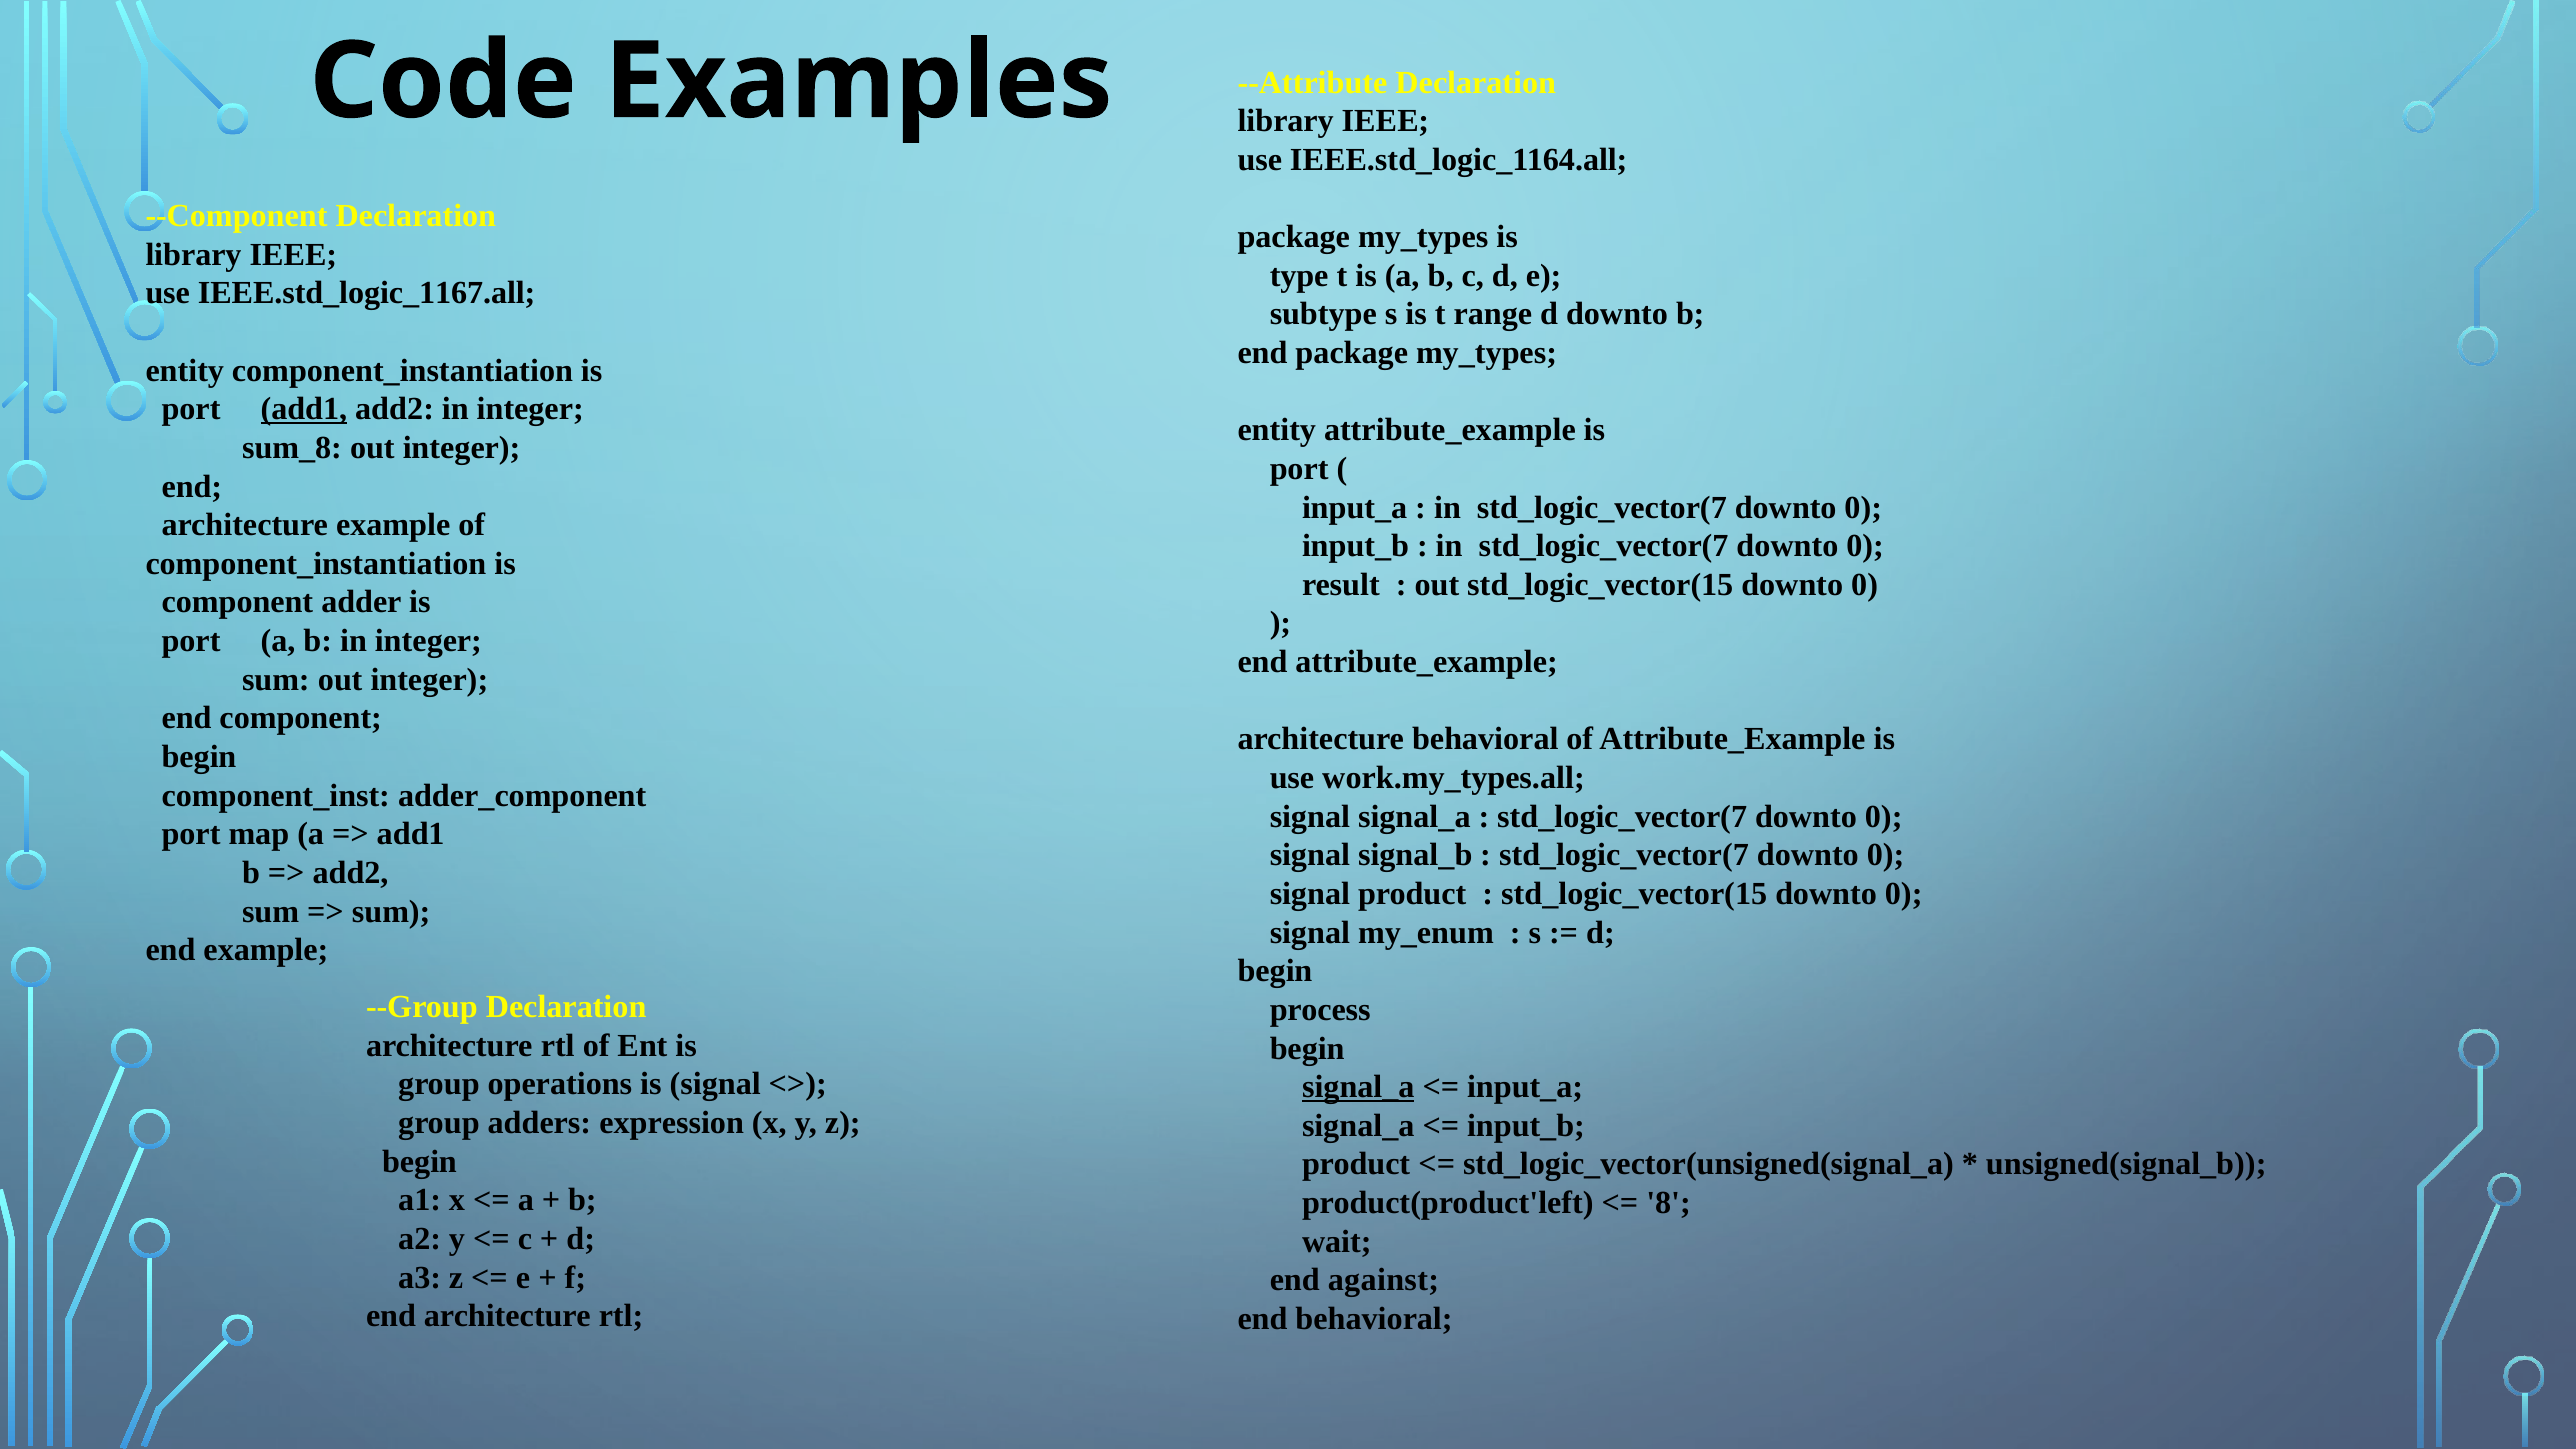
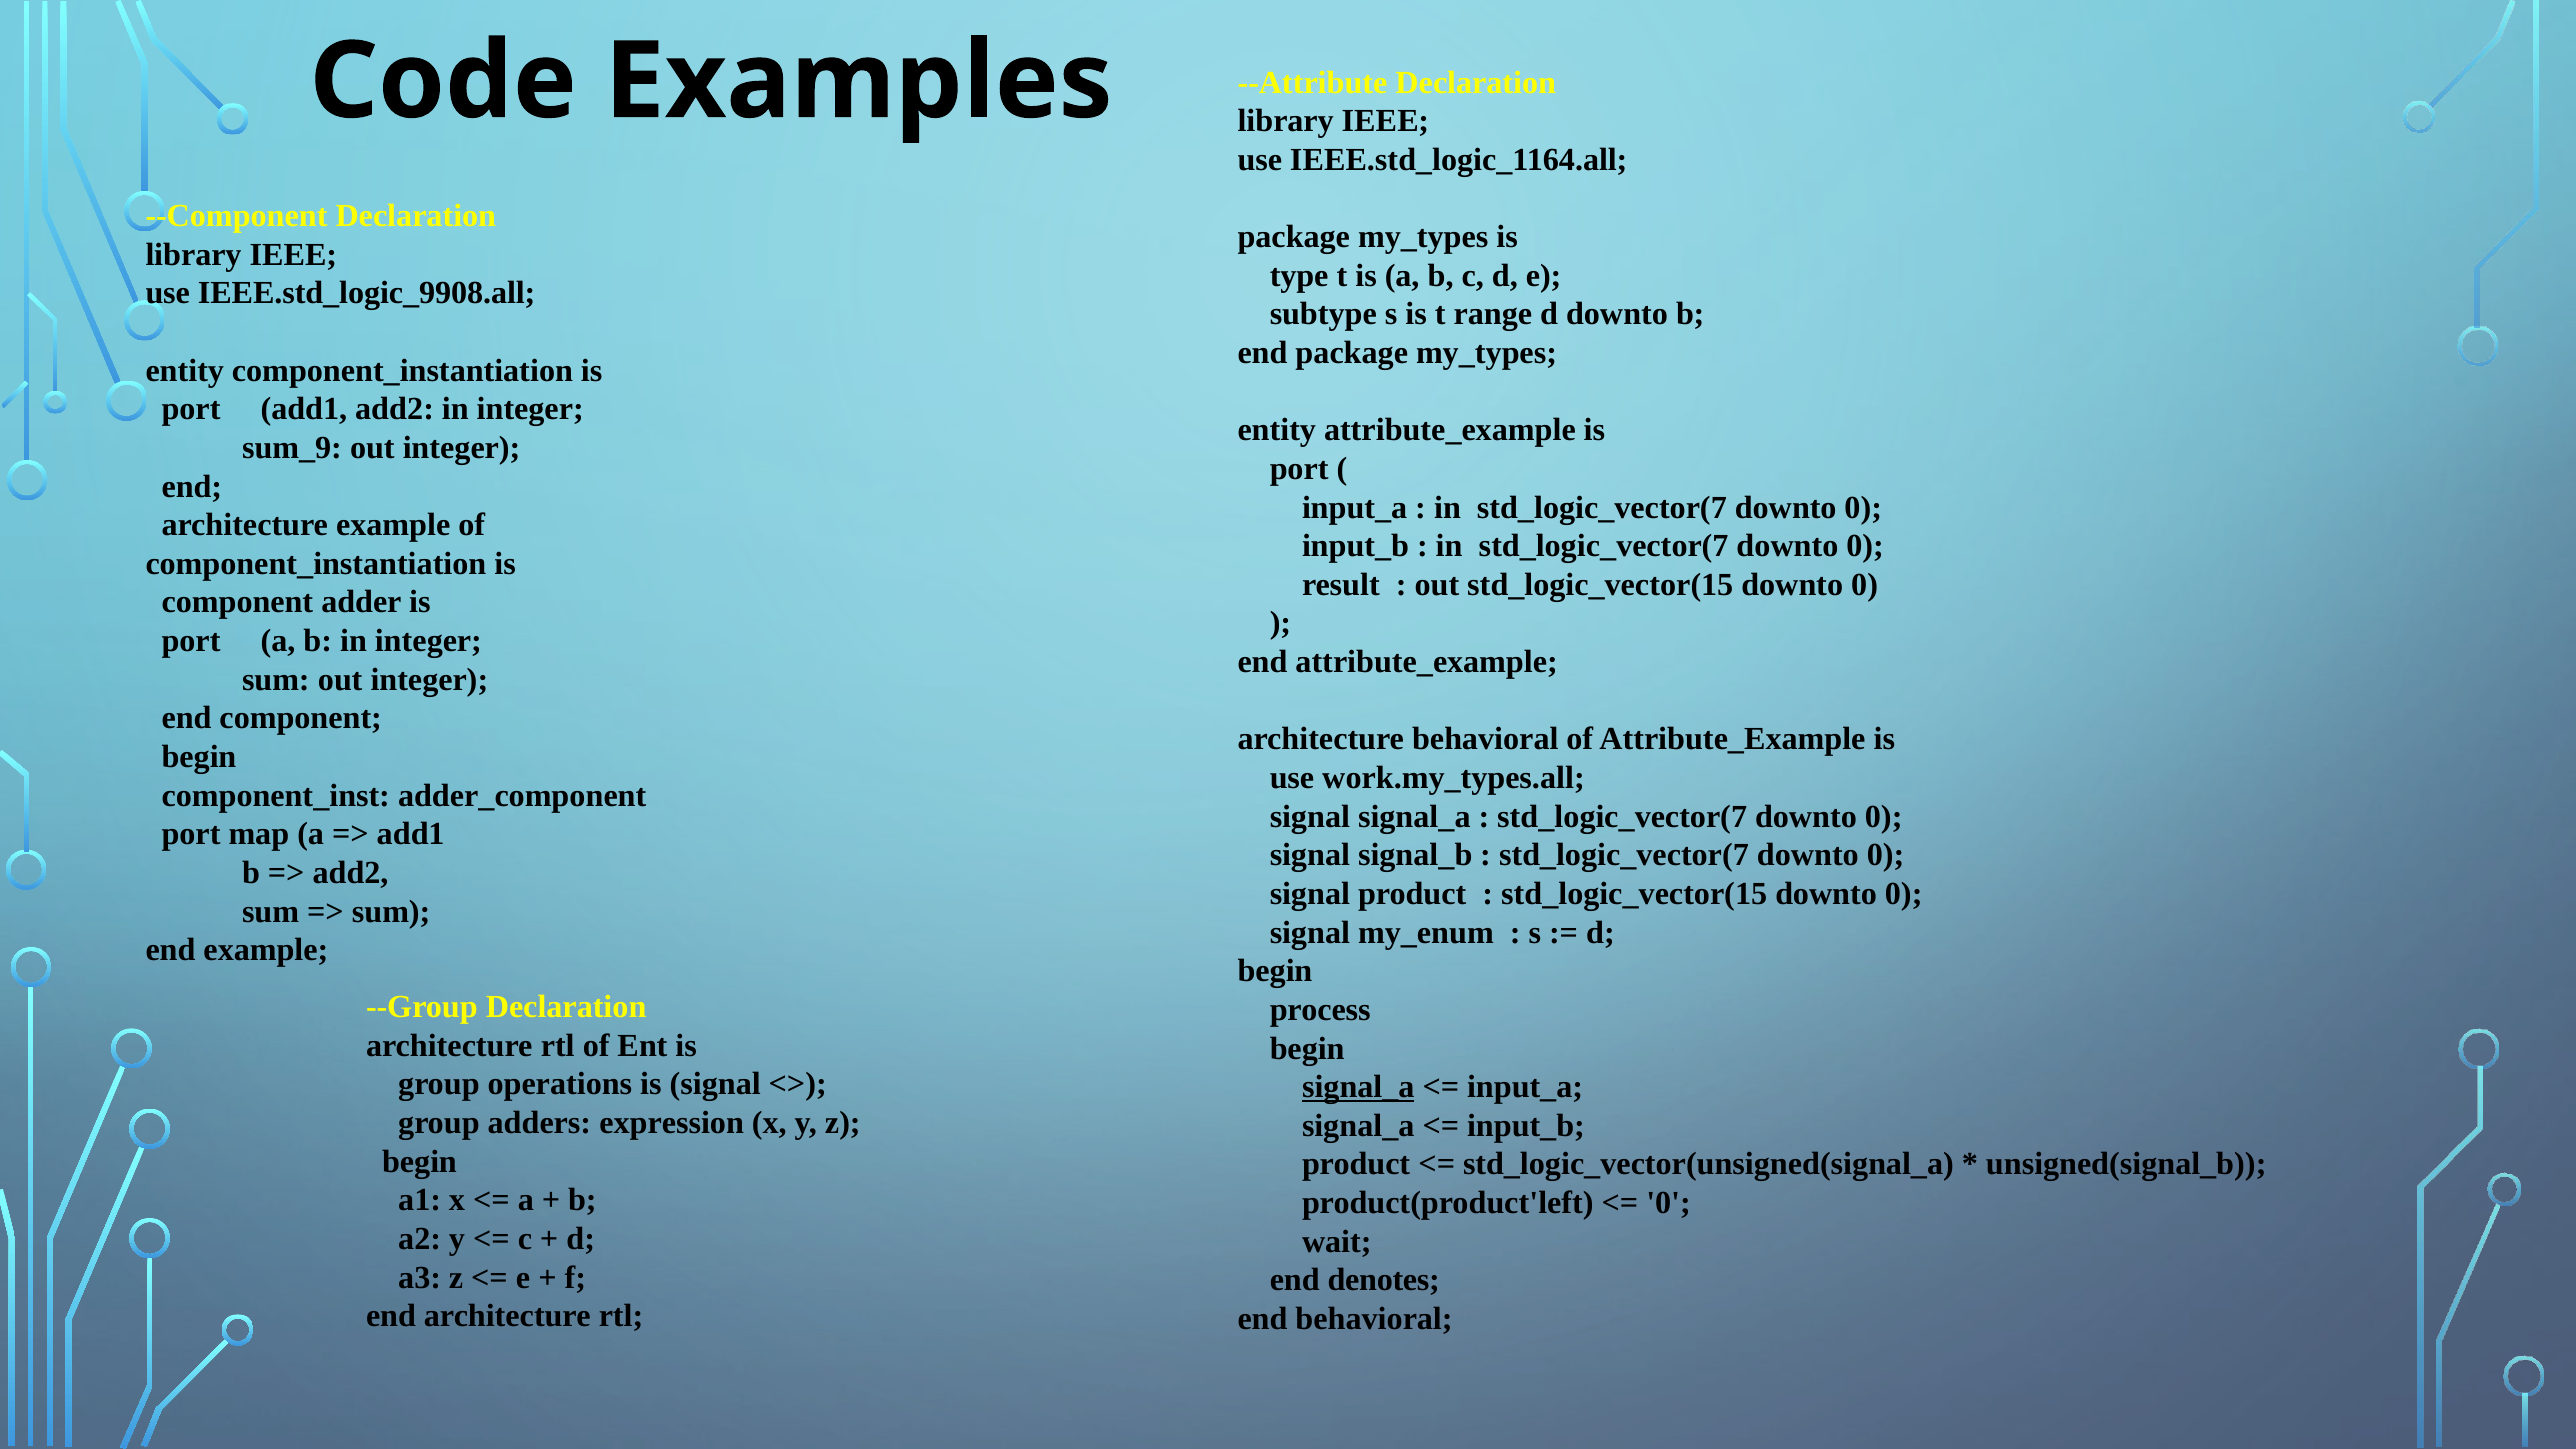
IEEE.std_logic_1167.all: IEEE.std_logic_1167.all -> IEEE.std_logic_9908.all (367, 293)
add1 underline: present -> none (304, 409)
sum_8: sum_8 -> sum_9 (292, 448)
8: 8 -> 0 (1669, 1203)
against: against -> denotes (1384, 1280)
